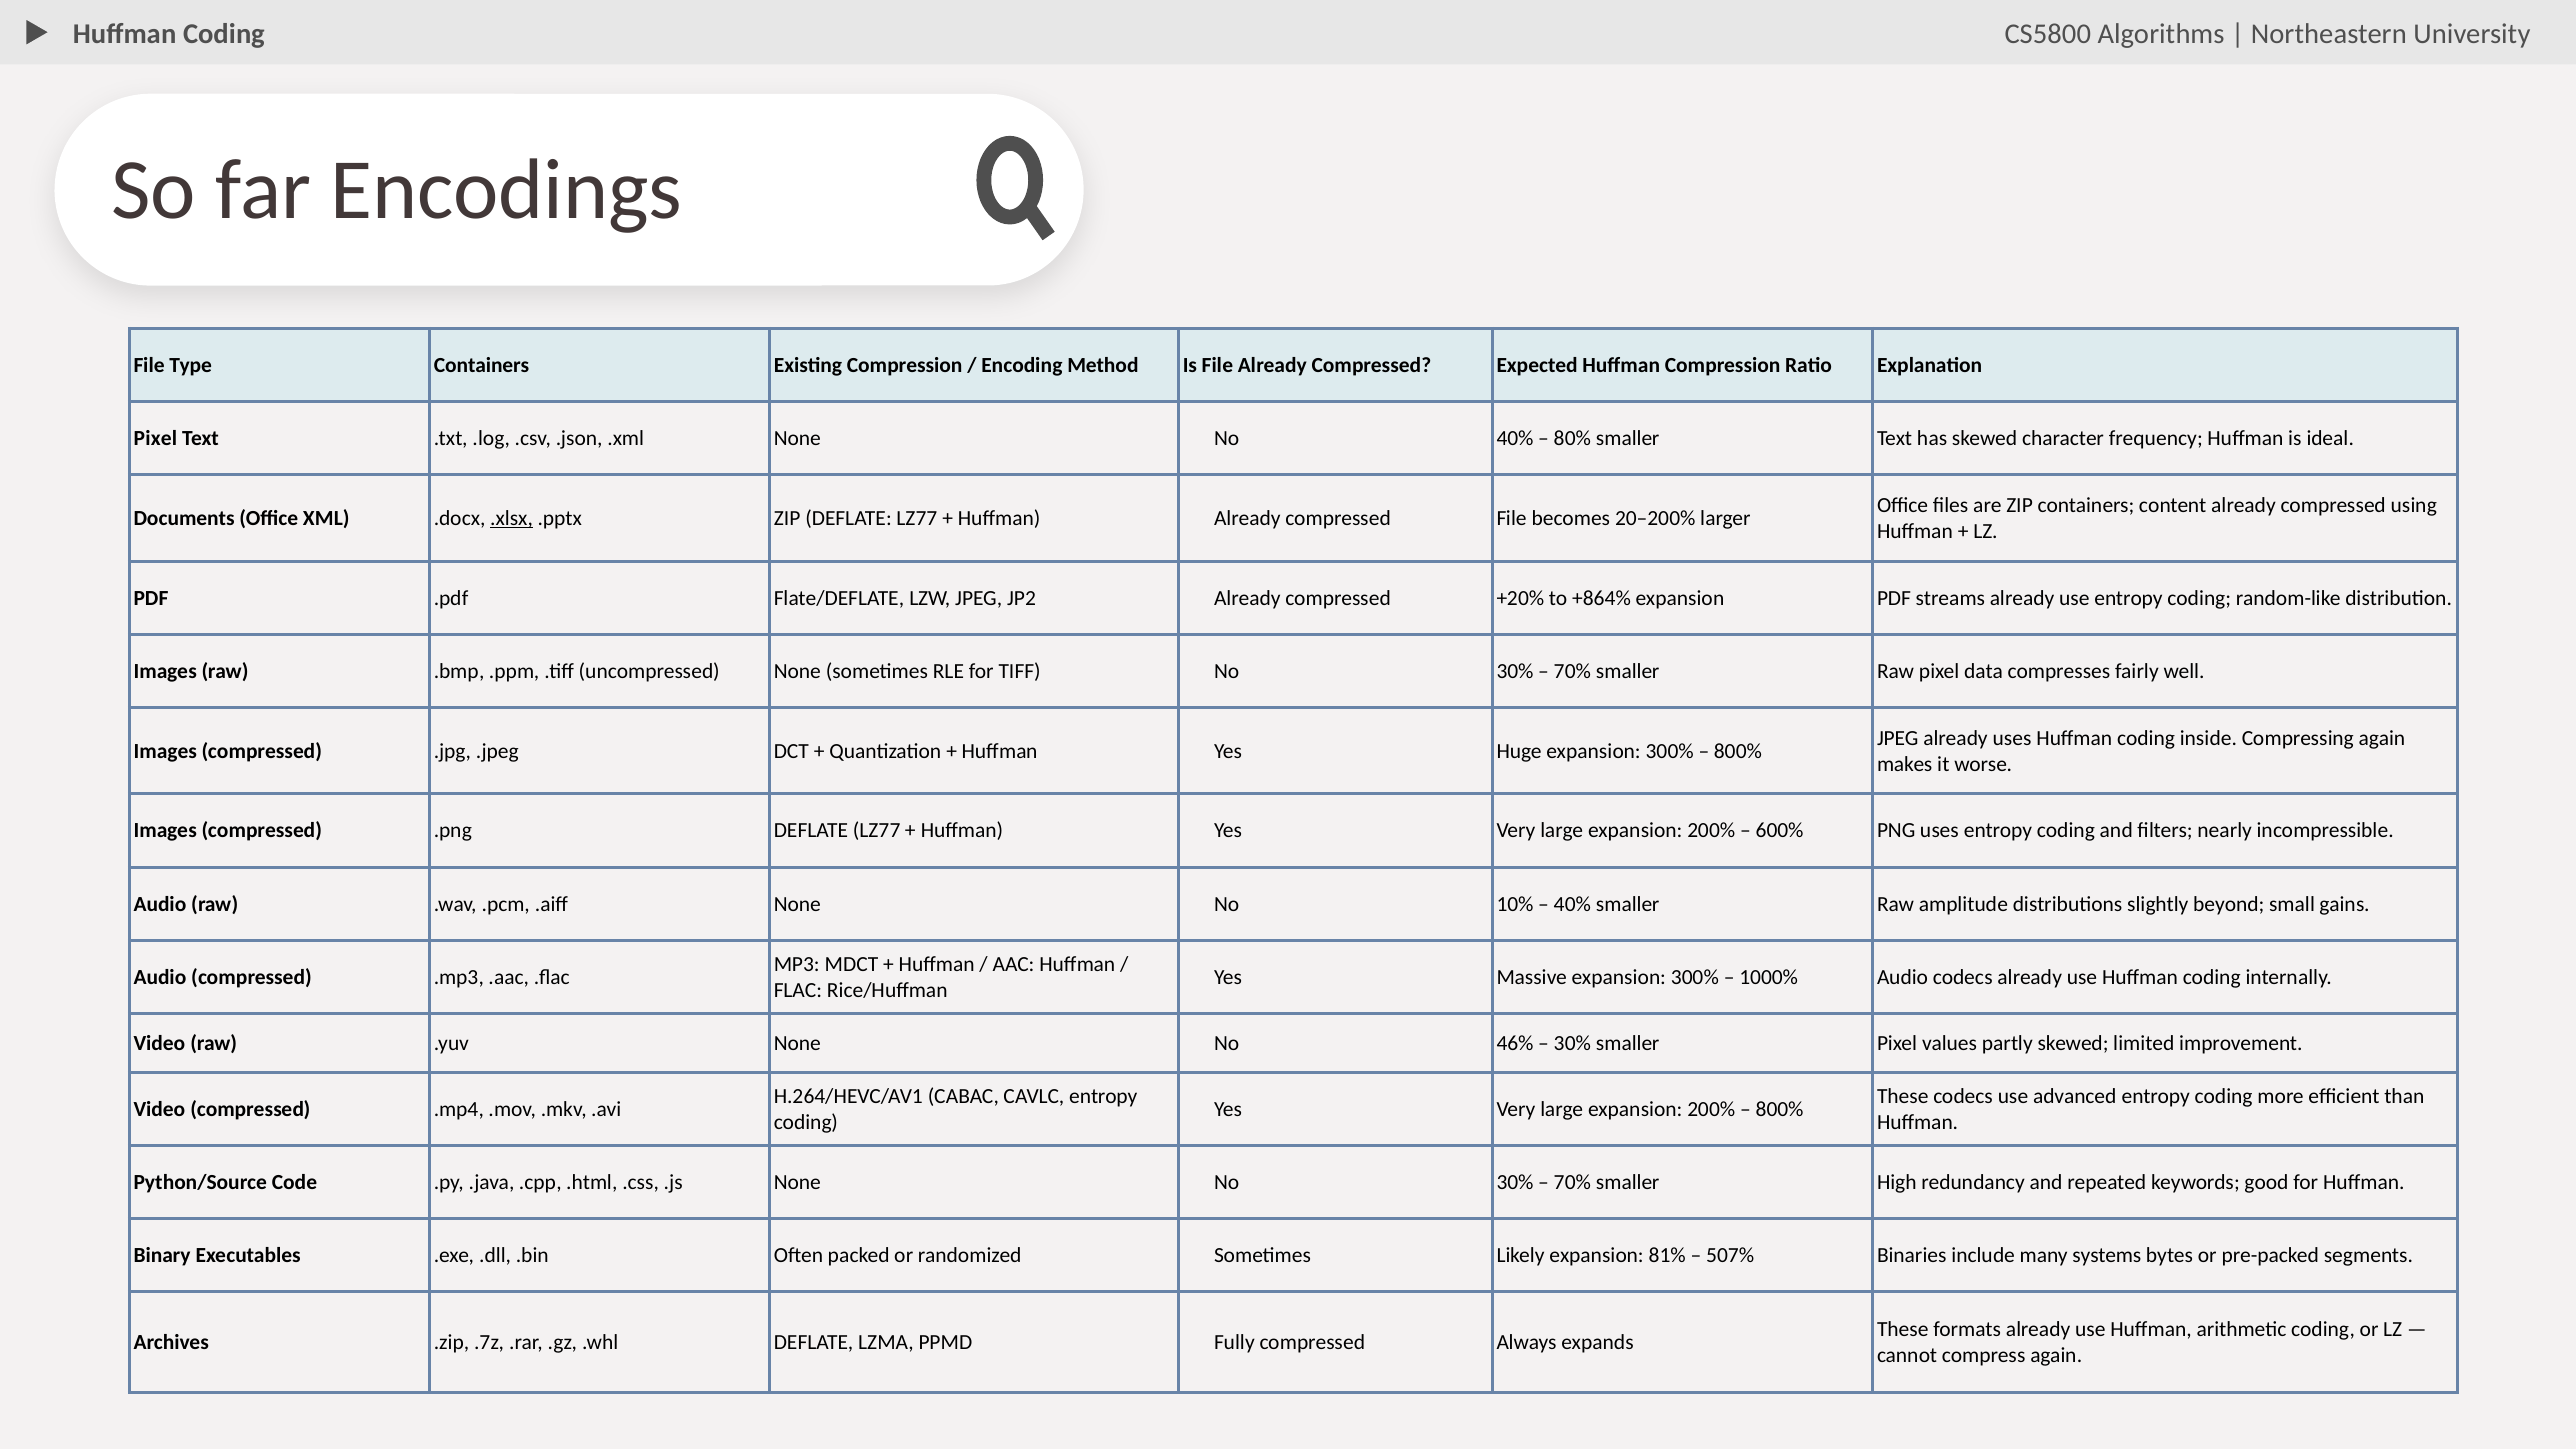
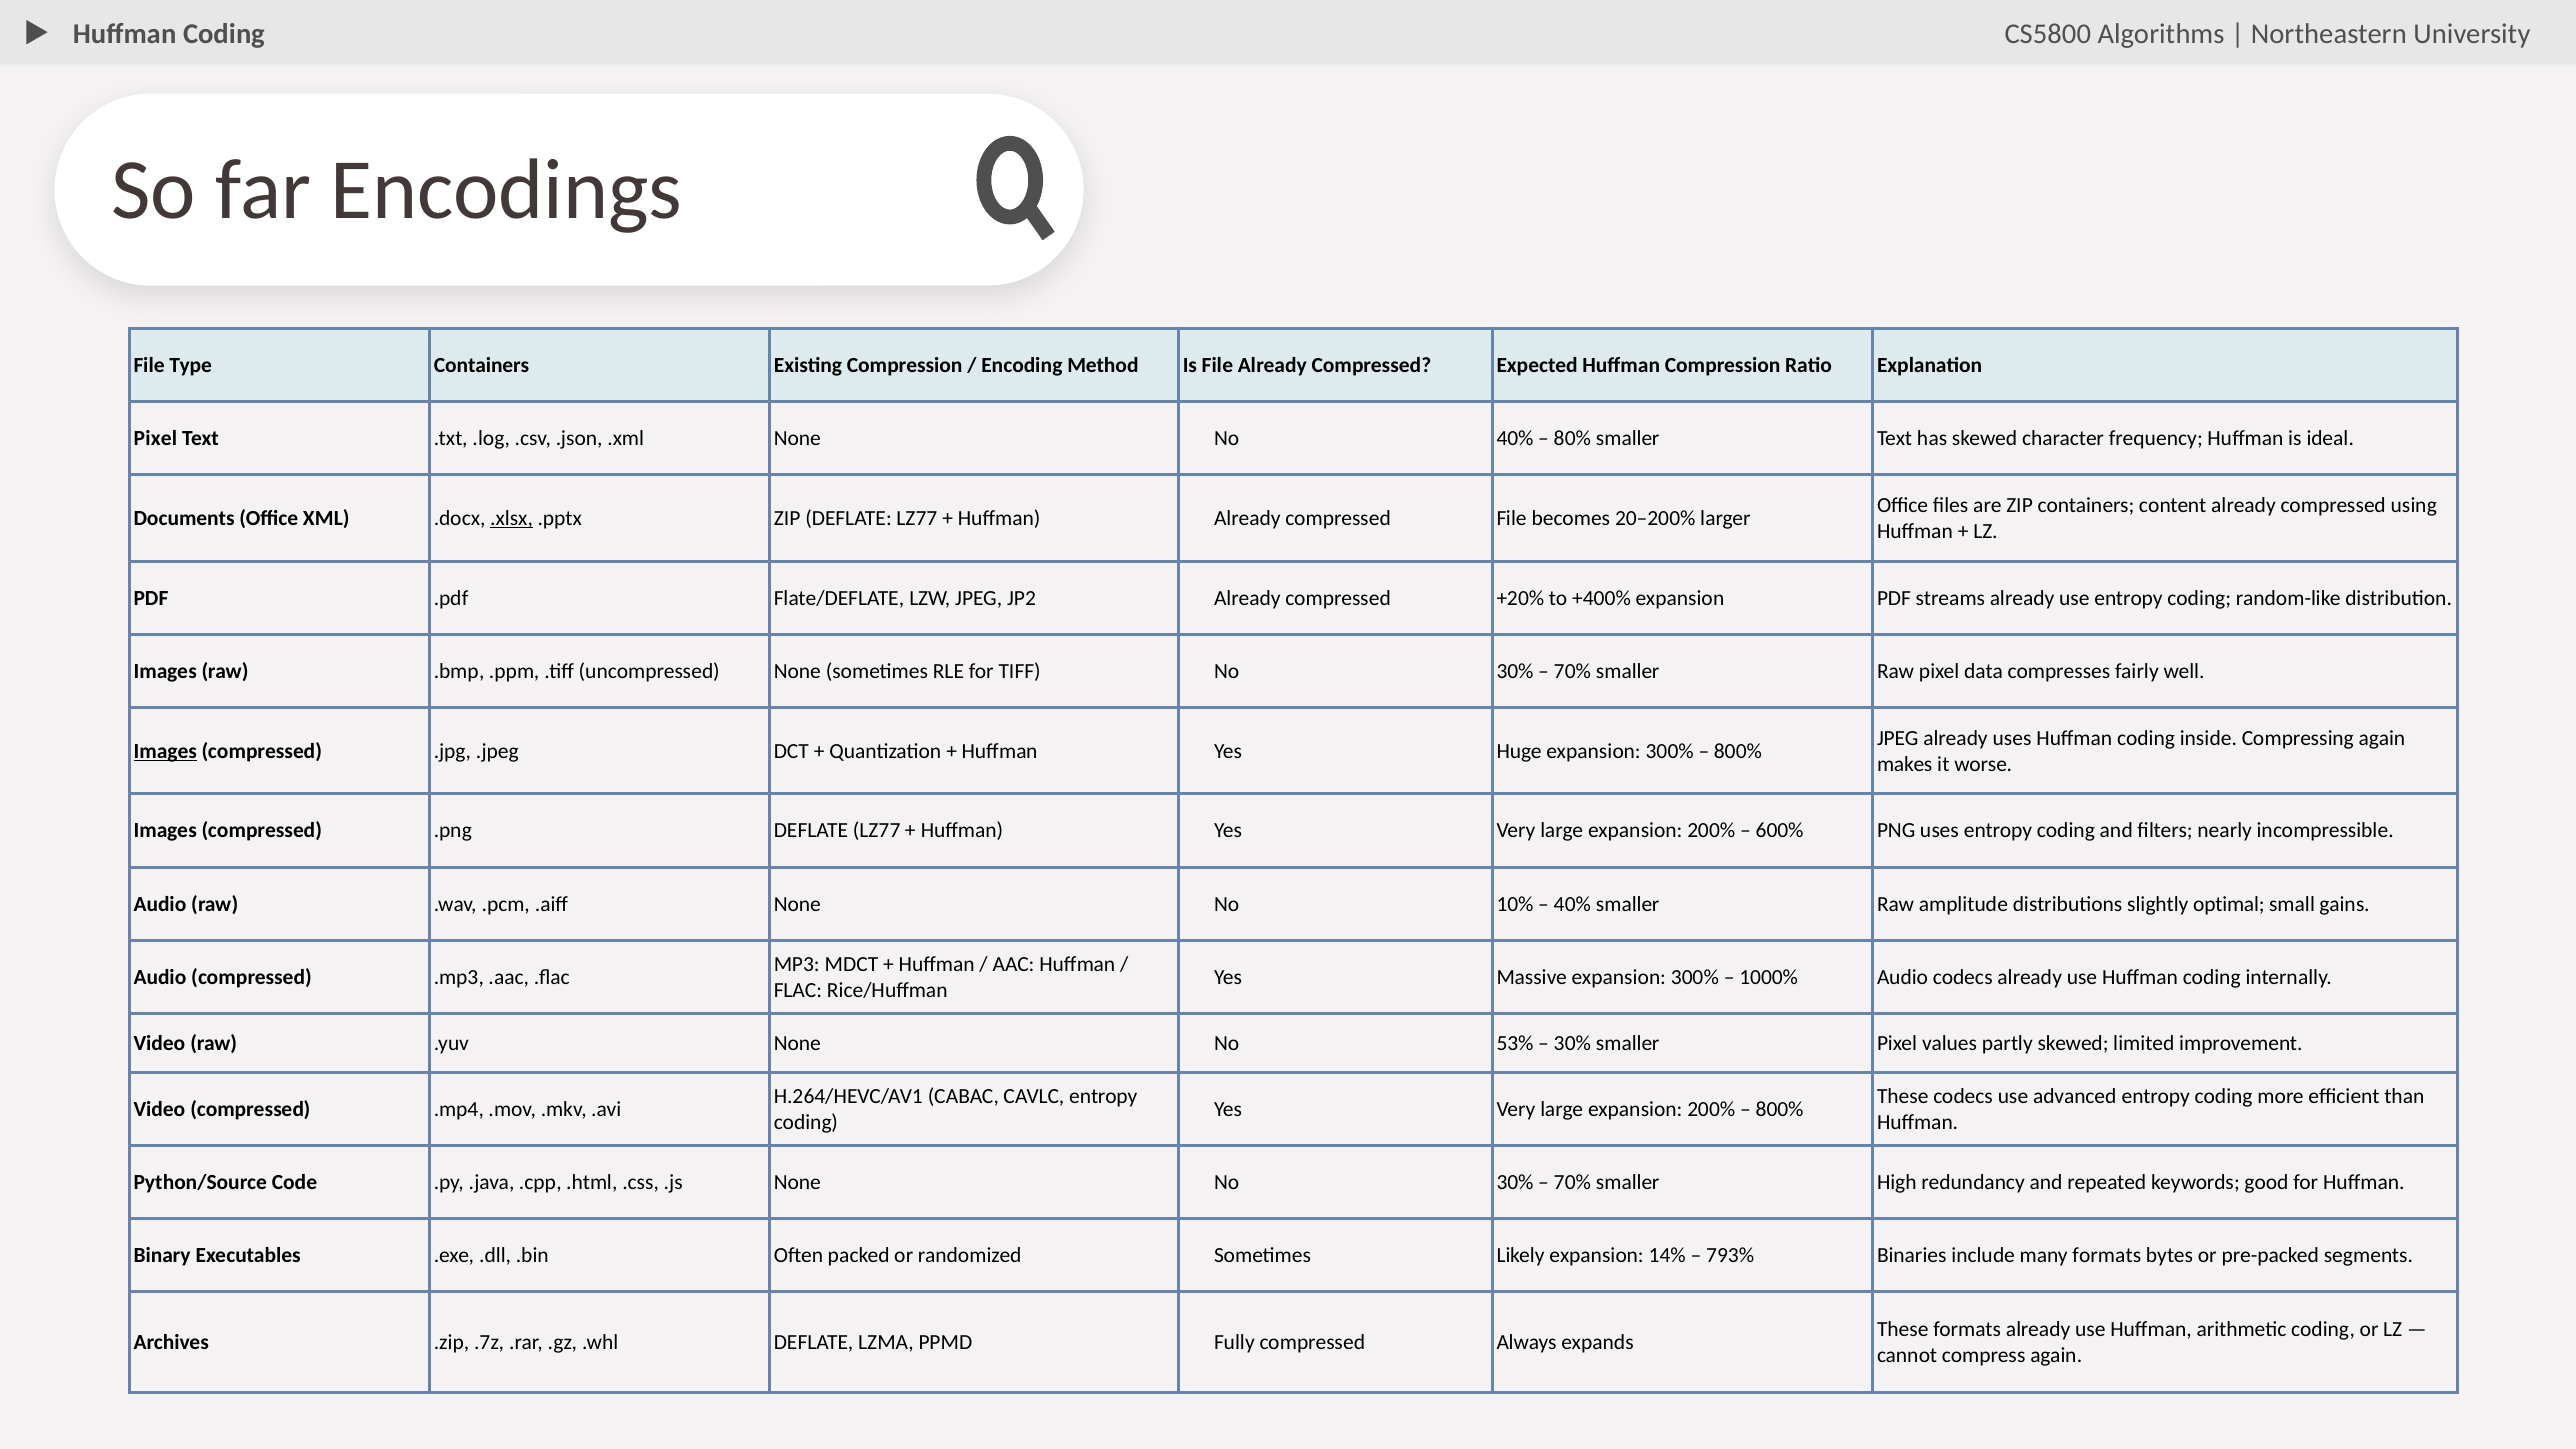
+864%: +864% -> +400% (1601, 598)
Images underline: none -> present (165, 751)
beyond: beyond -> optimal (2229, 904)
46%: 46% -> 53% (1515, 1043)
81%: 81% -> 14% (1667, 1256)
507%: 507% -> 793% (1730, 1256)
many systems: systems -> formats (2107, 1256)
